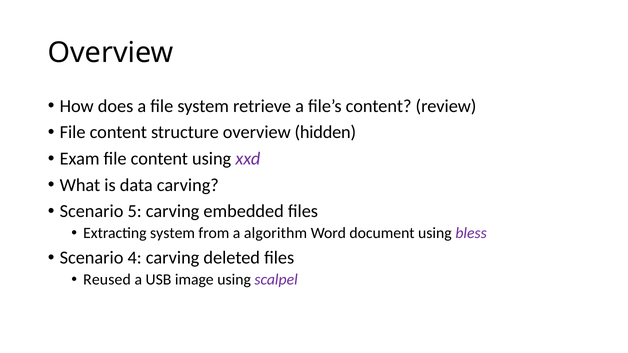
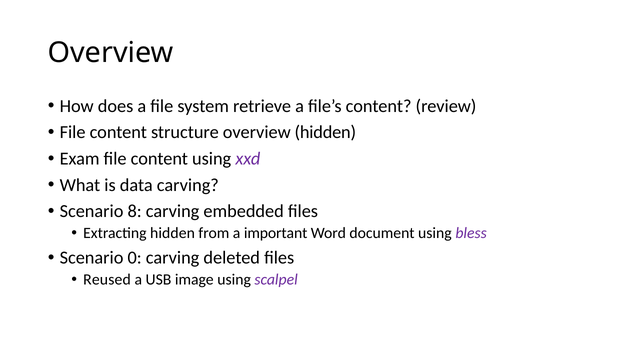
5: 5 -> 8 (135, 212)
Extracting system: system -> hidden (173, 233)
algorithm: algorithm -> important (276, 233)
4: 4 -> 0 (135, 258)
